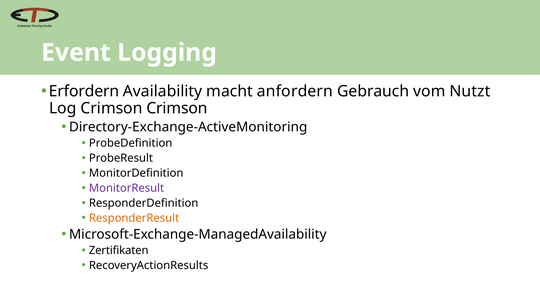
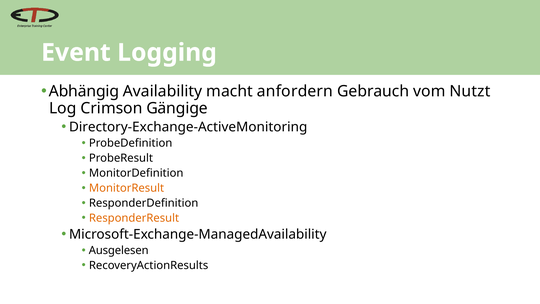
Erfordern: Erfordern -> Abhängig (84, 91)
Crimson Crimson: Crimson -> Gängige (177, 108)
MonitorResult colour: purple -> orange (127, 188)
Zertifikaten: Zertifikaten -> Ausgelesen (119, 250)
